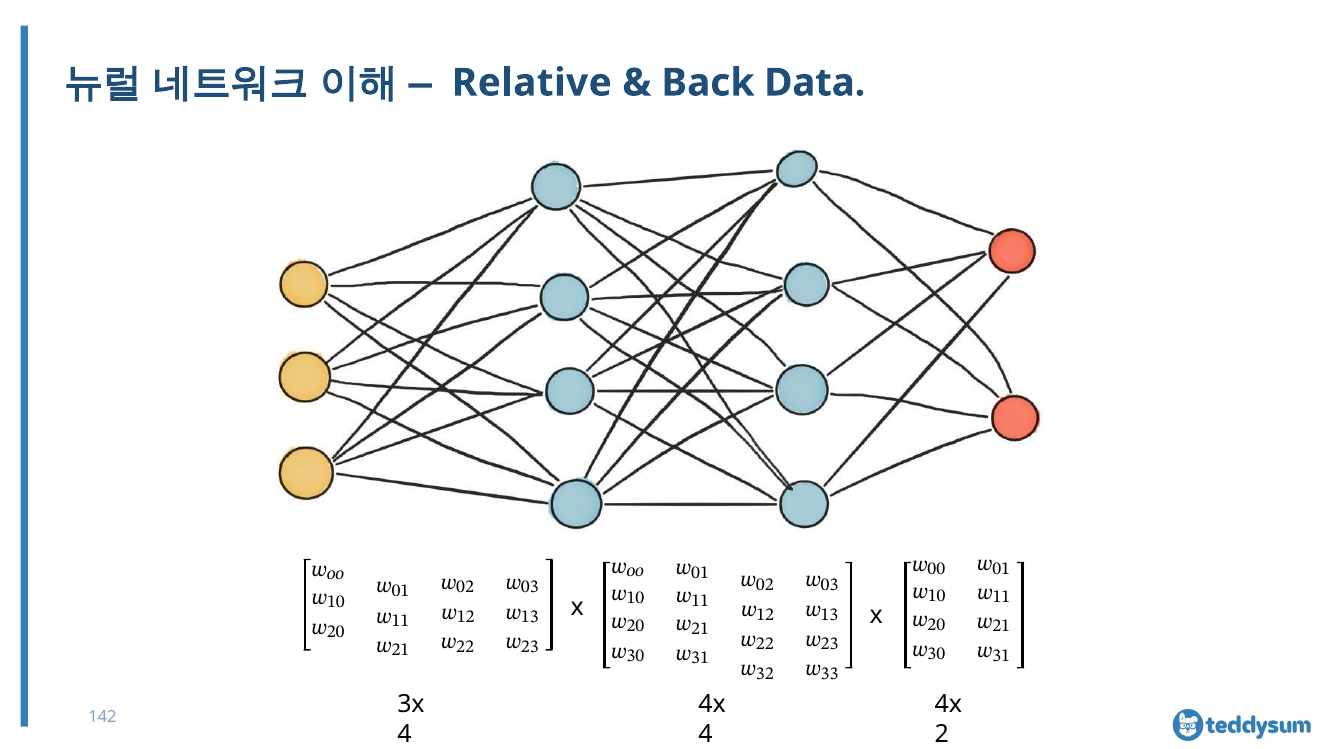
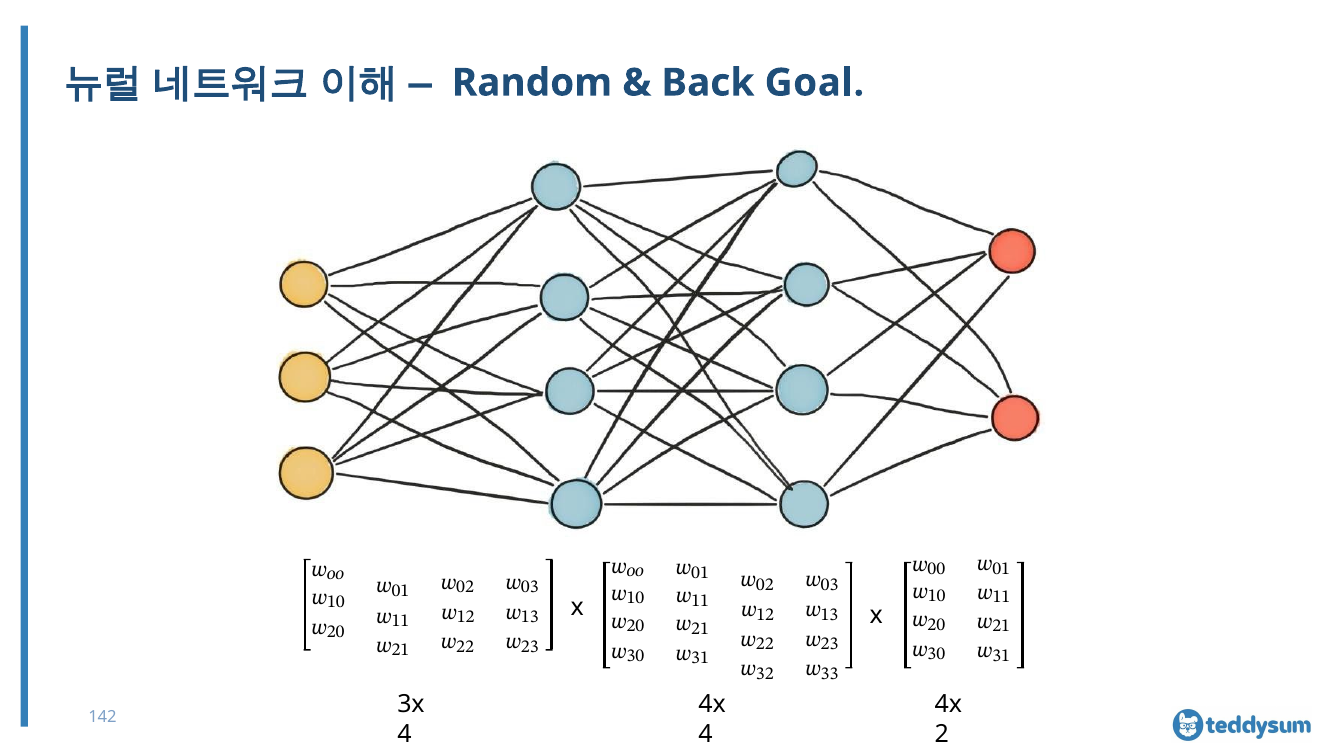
Relative: Relative -> Random (532, 83)
Data: Data -> Goal (814, 83)
